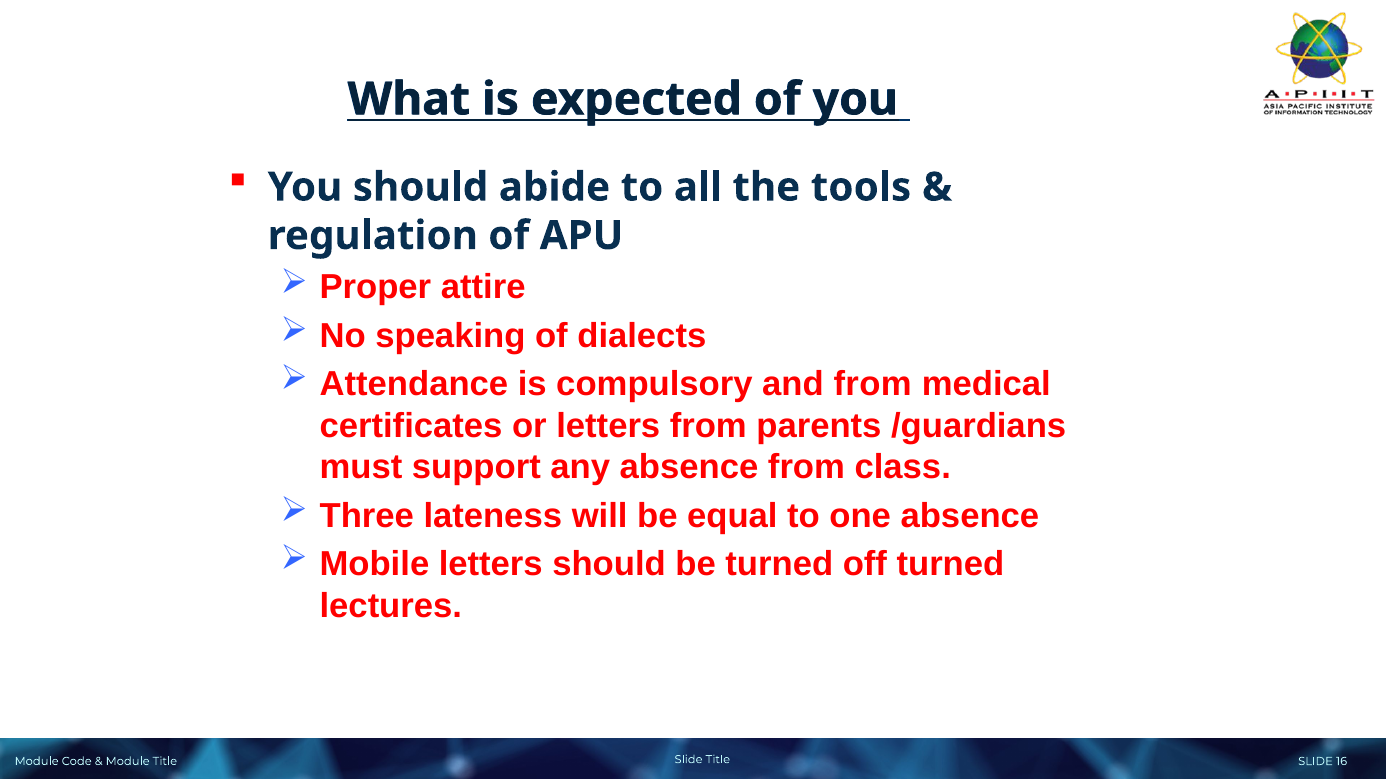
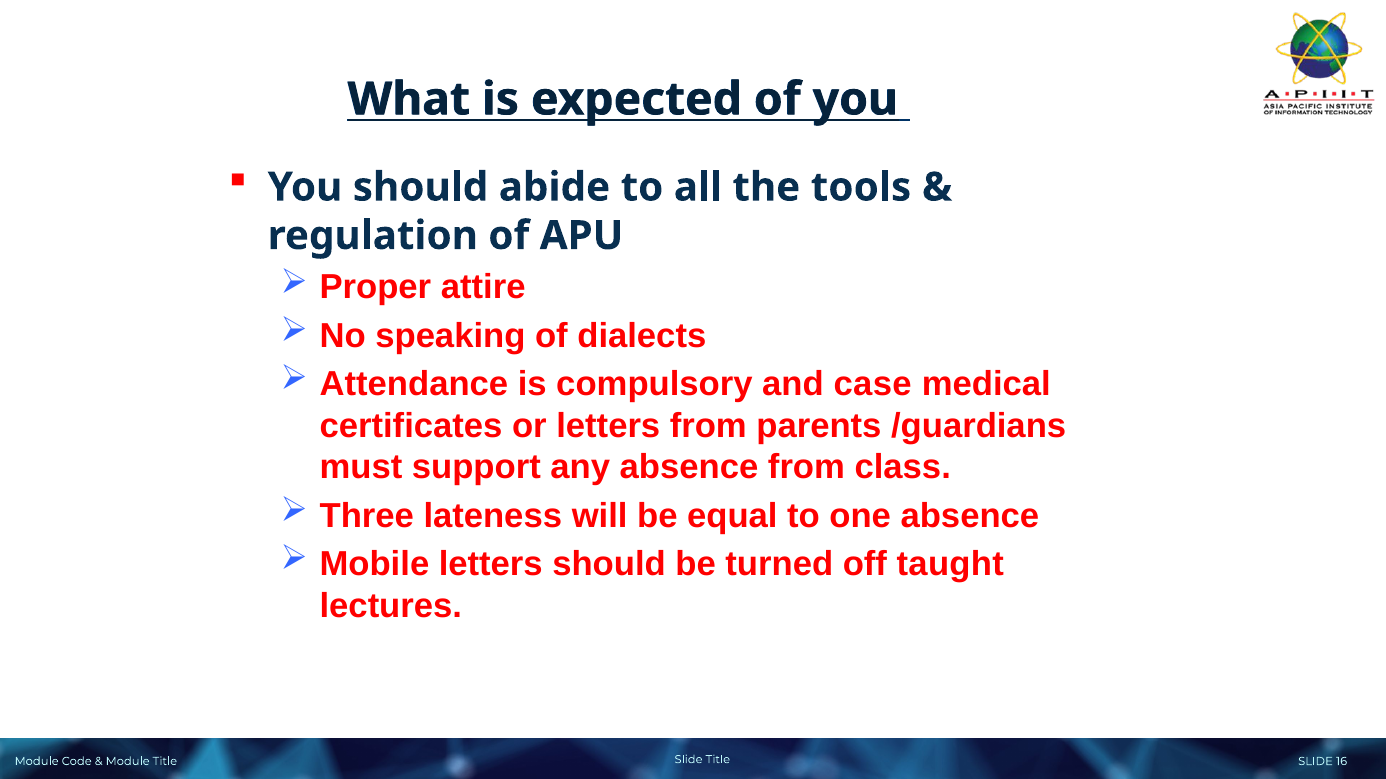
and from: from -> case (873, 385)
off turned: turned -> taught (950, 565)
